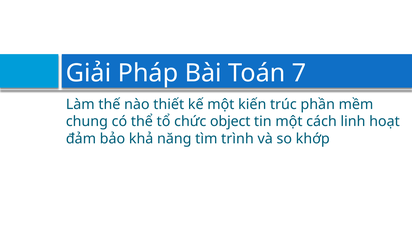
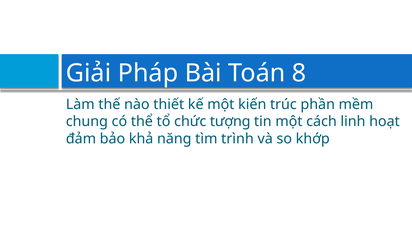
7: 7 -> 8 (299, 73)
object: object -> tượng (230, 121)
